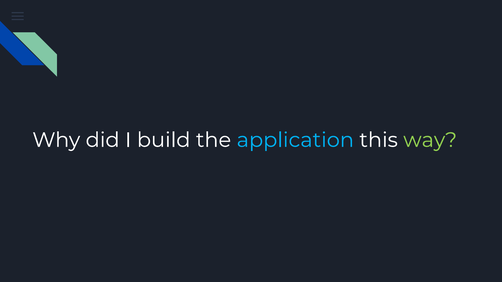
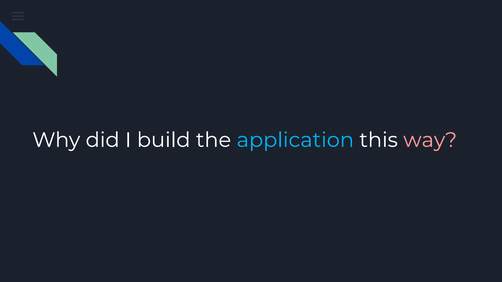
way colour: light green -> pink (430, 140)
